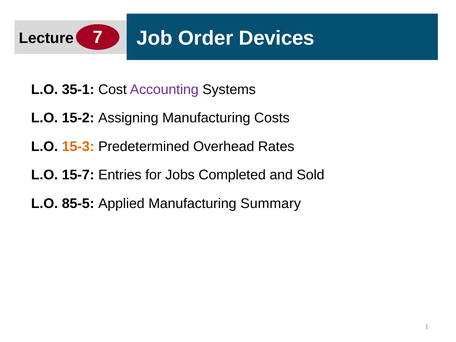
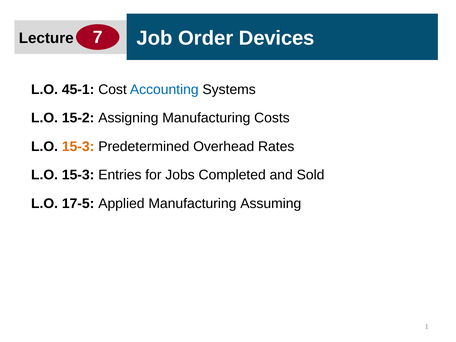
35-1: 35-1 -> 45-1 (78, 90)
Accounting colour: purple -> blue (164, 90)
15-7: 15-7 -> 15-3 (78, 175)
85-5: 85-5 -> 17-5 (78, 203)
Summary: Summary -> Assuming (271, 203)
